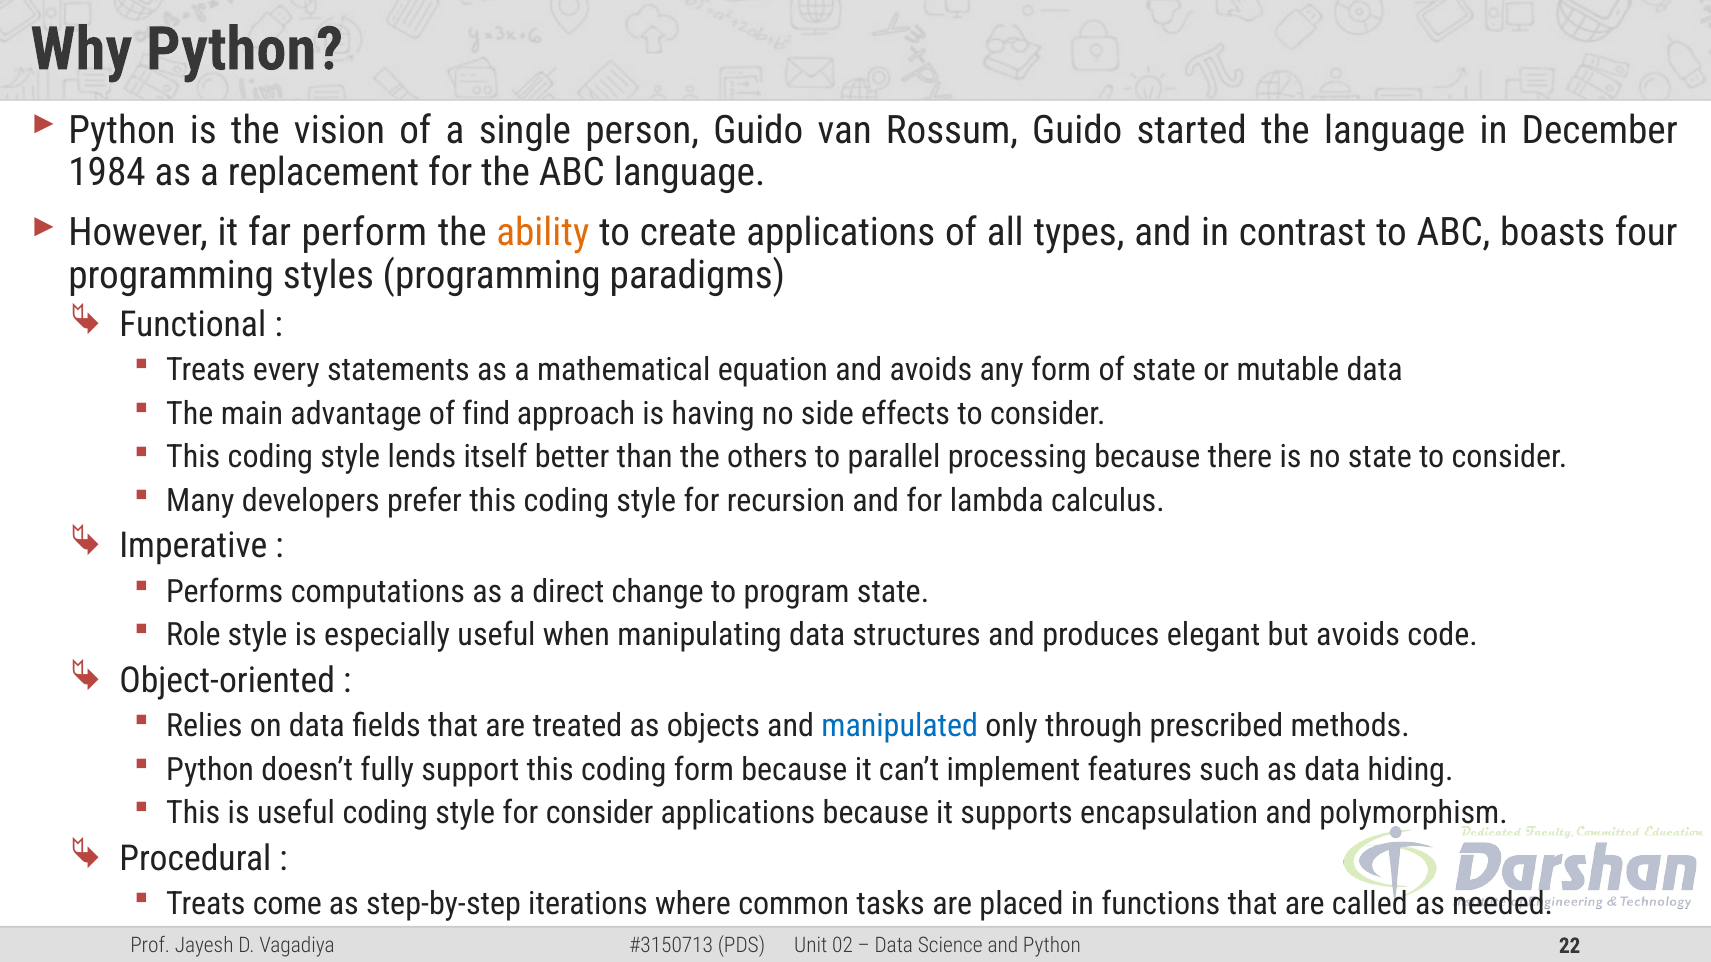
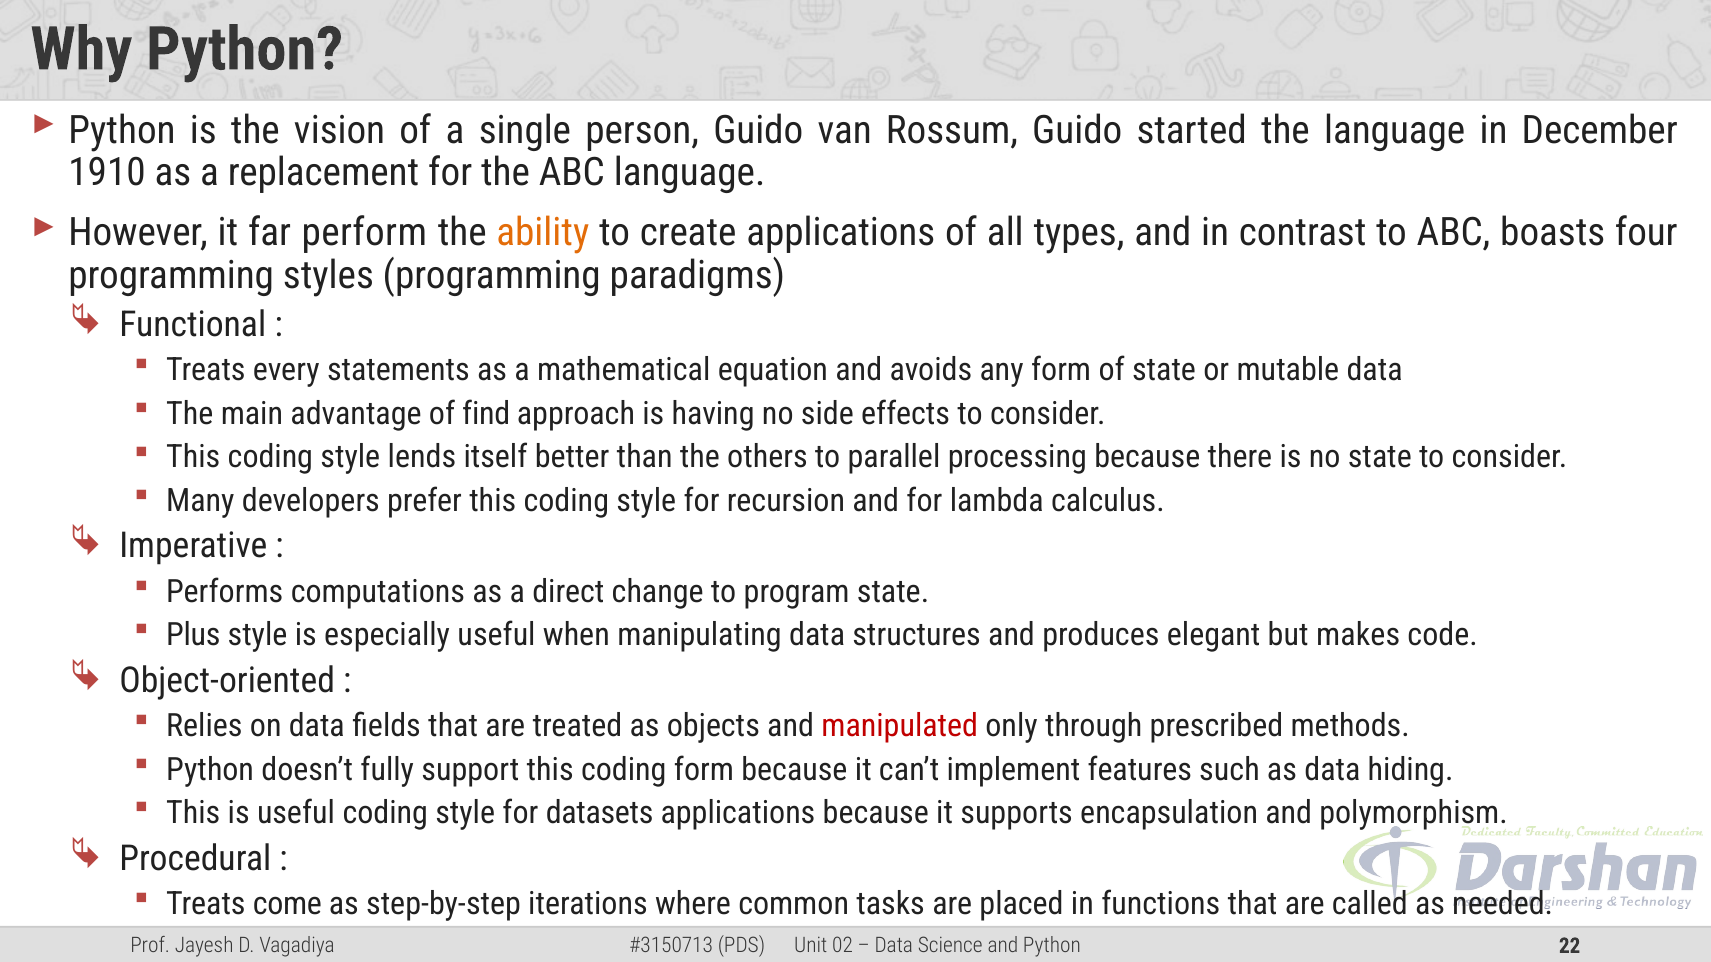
1984: 1984 -> 1910 (107, 173)
Role: Role -> Plus (193, 635)
but avoids: avoids -> makes (1358, 635)
manipulated colour: blue -> red (900, 726)
for consider: consider -> datasets (600, 813)
